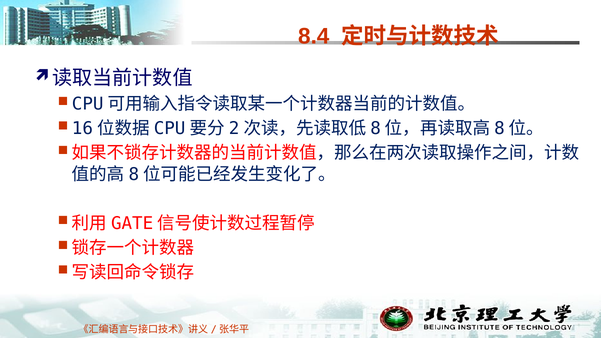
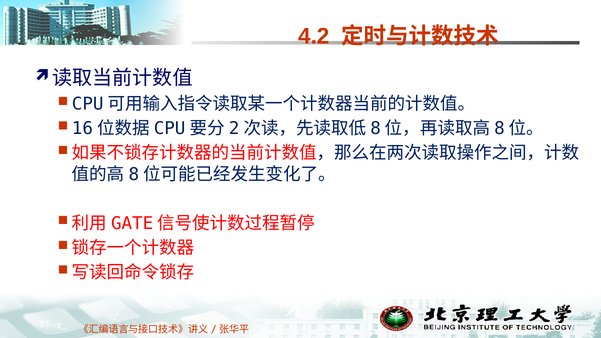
8.4: 8.4 -> 4.2 (314, 36)
